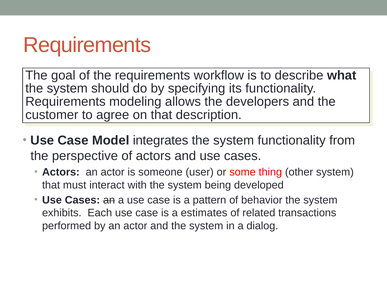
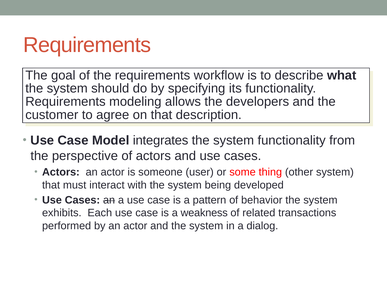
estimates: estimates -> weakness (204, 213)
